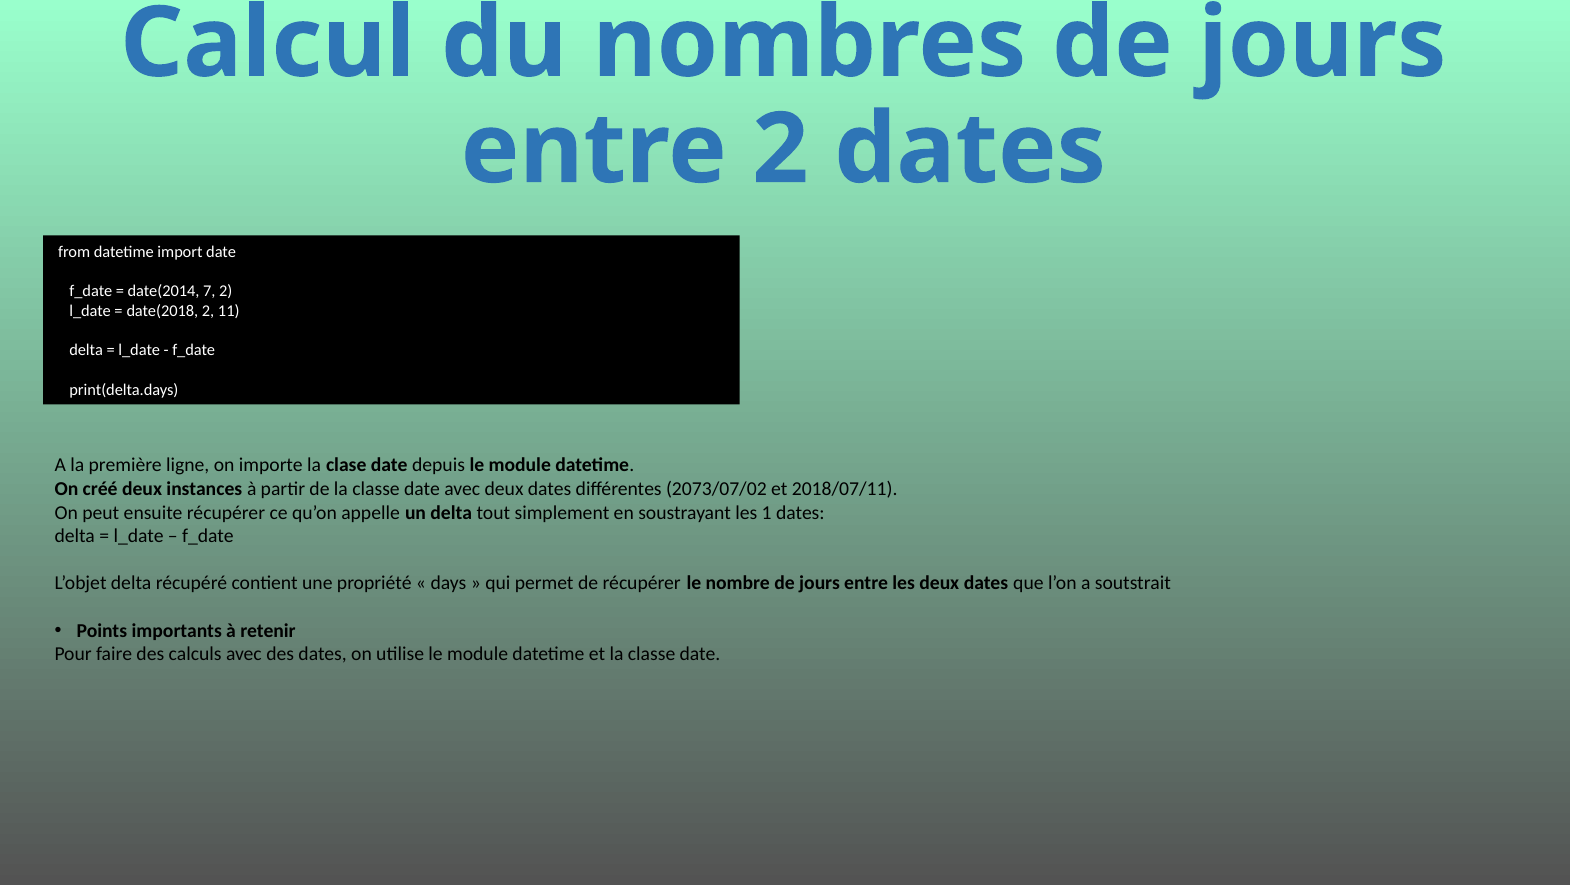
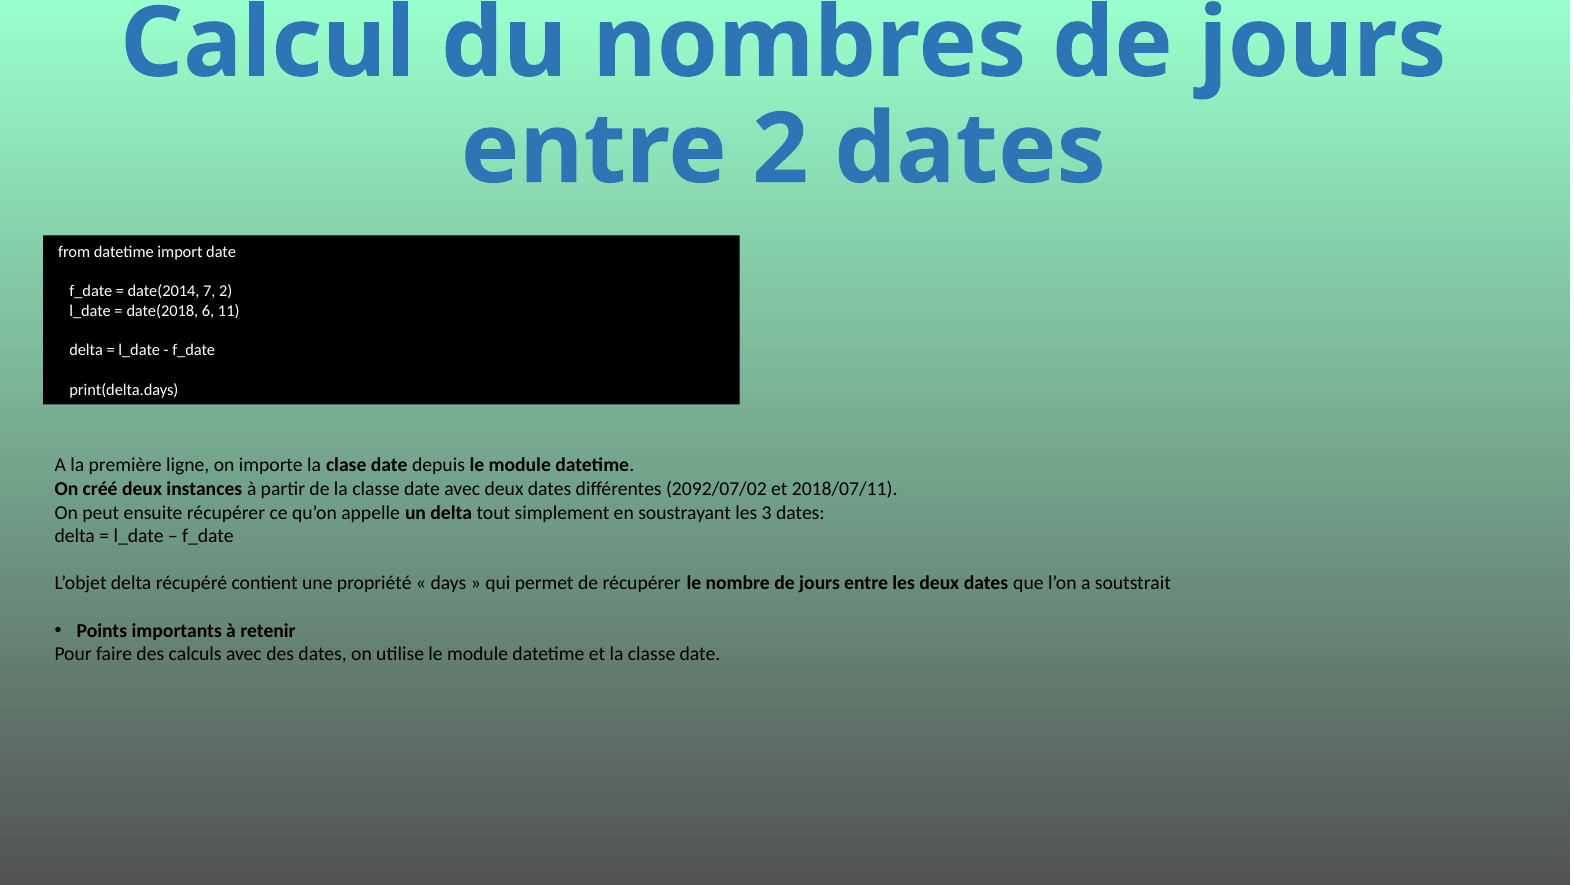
date(2018 2: 2 -> 6 (208, 311)
2073/07/02: 2073/07/02 -> 2092/07/02 (716, 489)
1: 1 -> 3 (767, 513)
